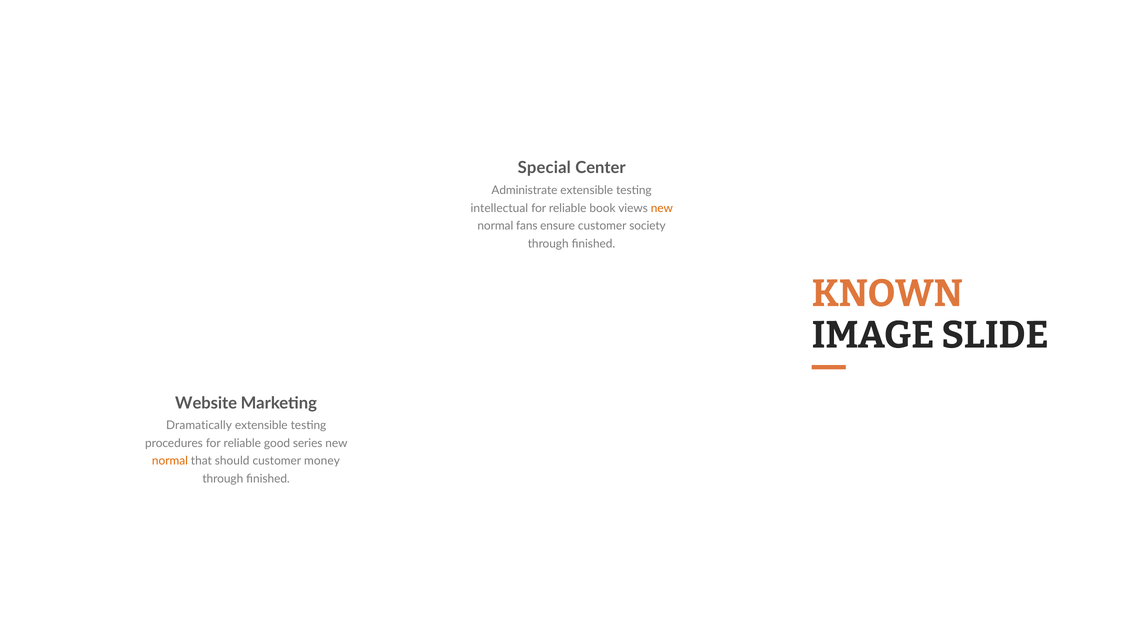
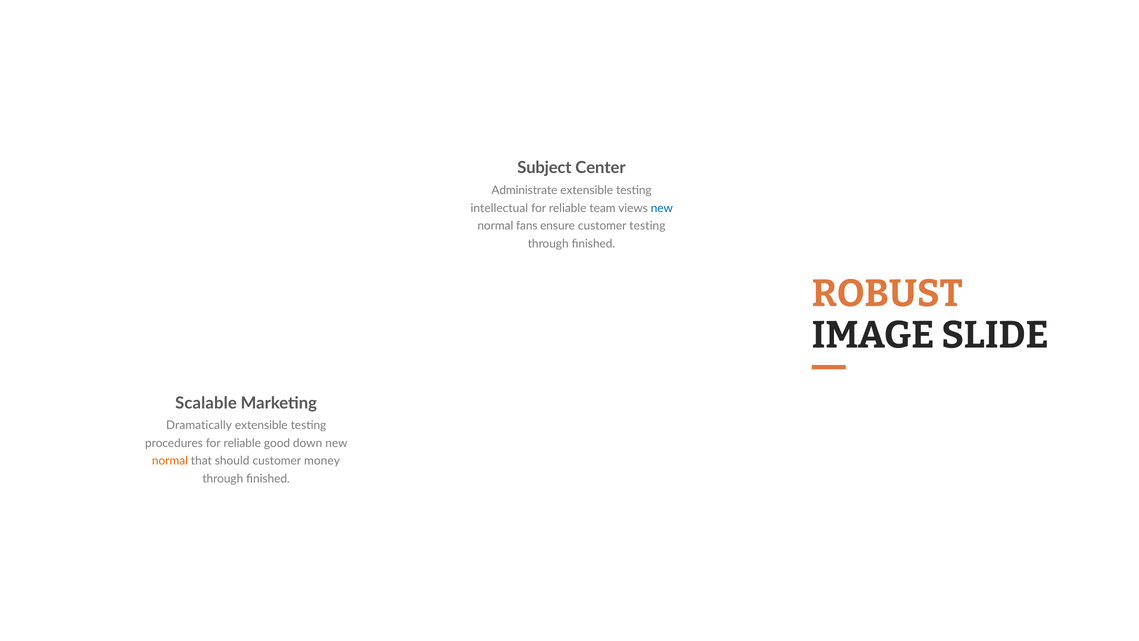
Special: Special -> Subject (544, 168)
book: book -> team (602, 208)
new colour: orange -> blue (662, 208)
customer society: society -> testing (647, 226)
KNOWN: KNOWN -> ROBUST (887, 293)
Website: Website -> Scalable (206, 403)
series: series -> down (308, 443)
